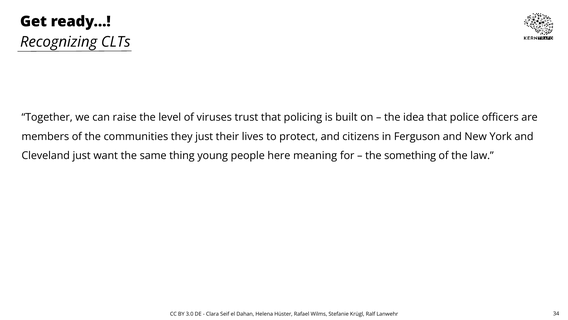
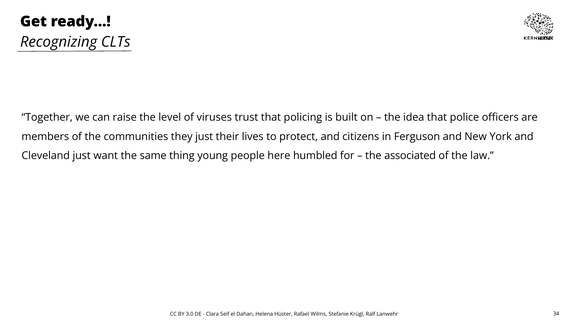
meaning: meaning -> humbled (315, 155)
something: something -> associated (410, 155)
